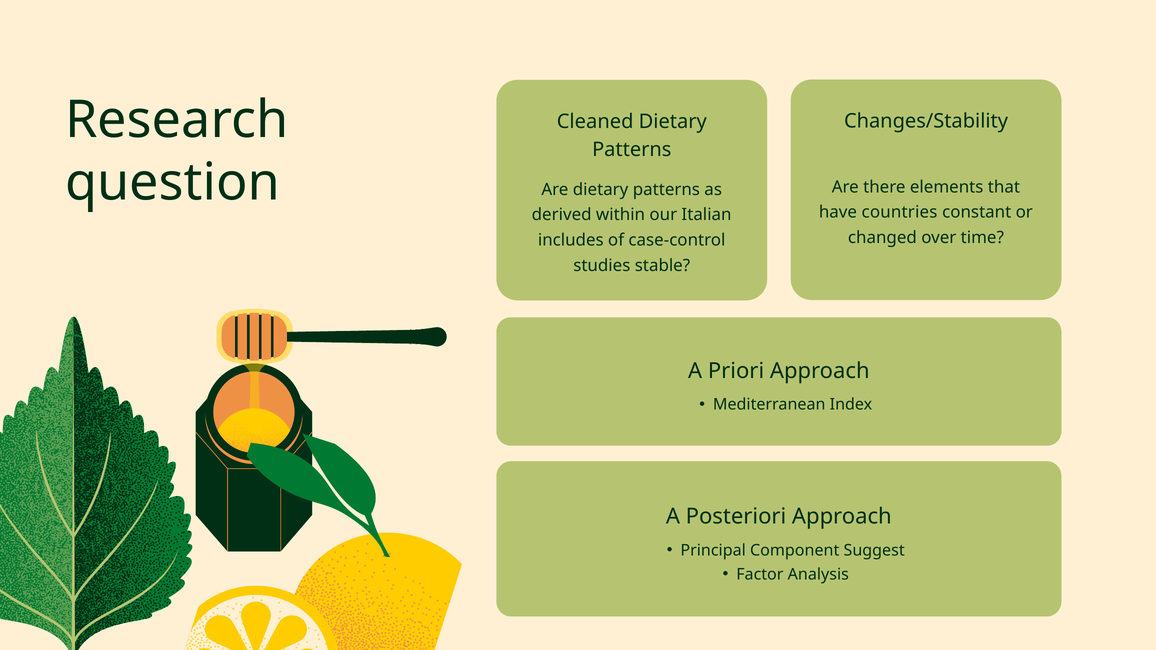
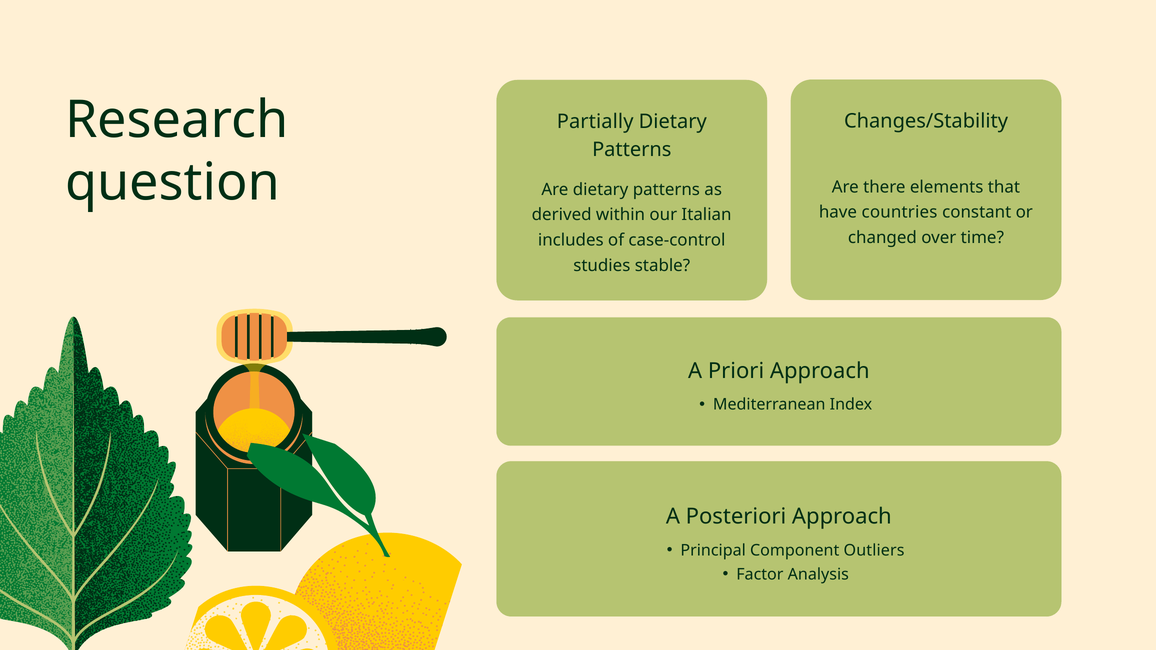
Cleaned: Cleaned -> Partially (595, 121)
Suggest: Suggest -> Outliers (874, 551)
